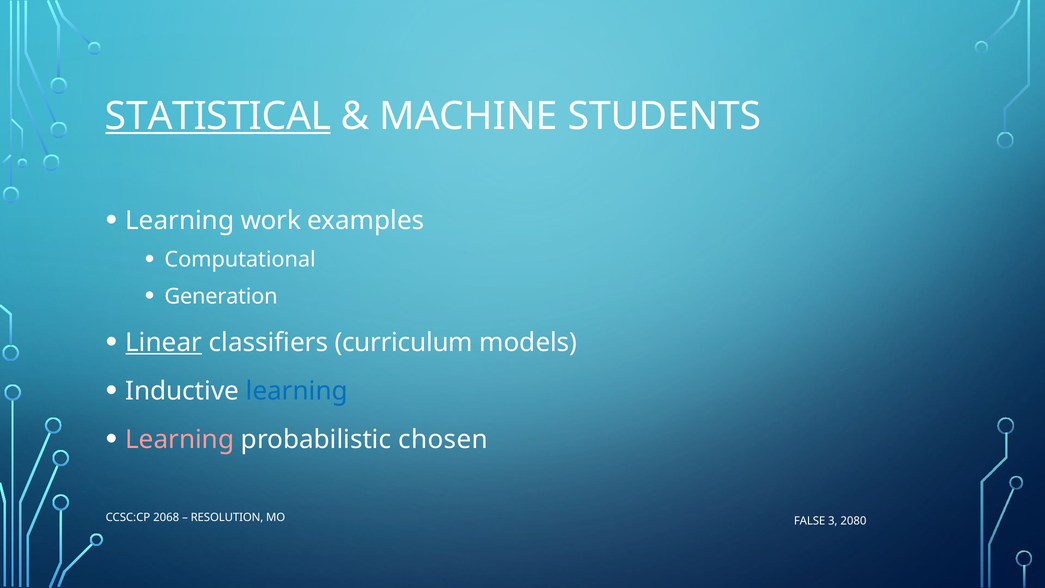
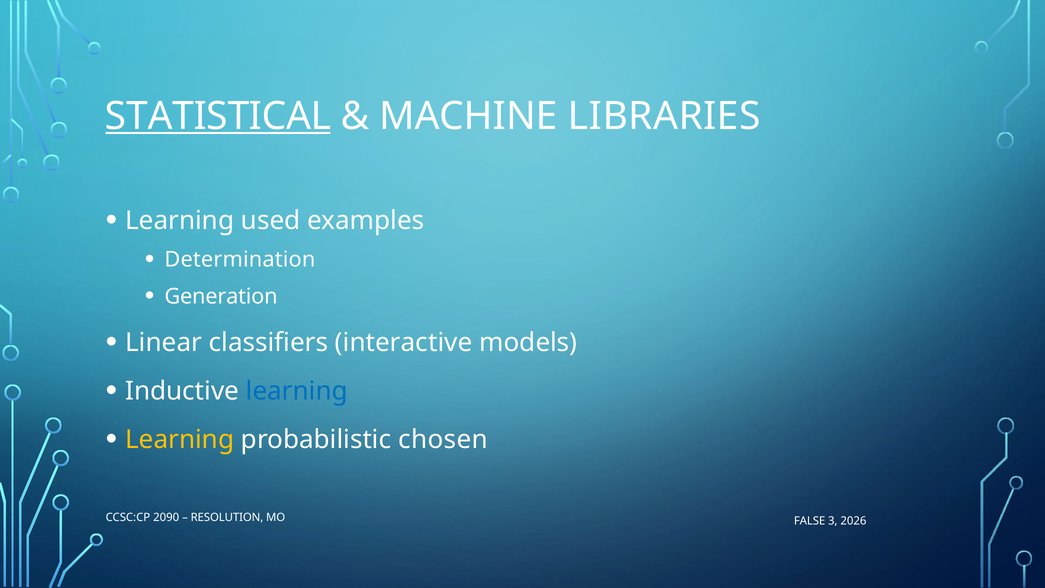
STUDENTS: STUDENTS -> LIBRARIES (664, 116)
work: work -> used (271, 221)
Computational: Computational -> Determination (240, 260)
Linear underline: present -> none (164, 343)
curriculum: curriculum -> interactive (404, 343)
Learning colour: pink -> yellow (180, 440)
2068: 2068 -> 2090 (166, 517)
2080: 2080 -> 2026 (853, 521)
